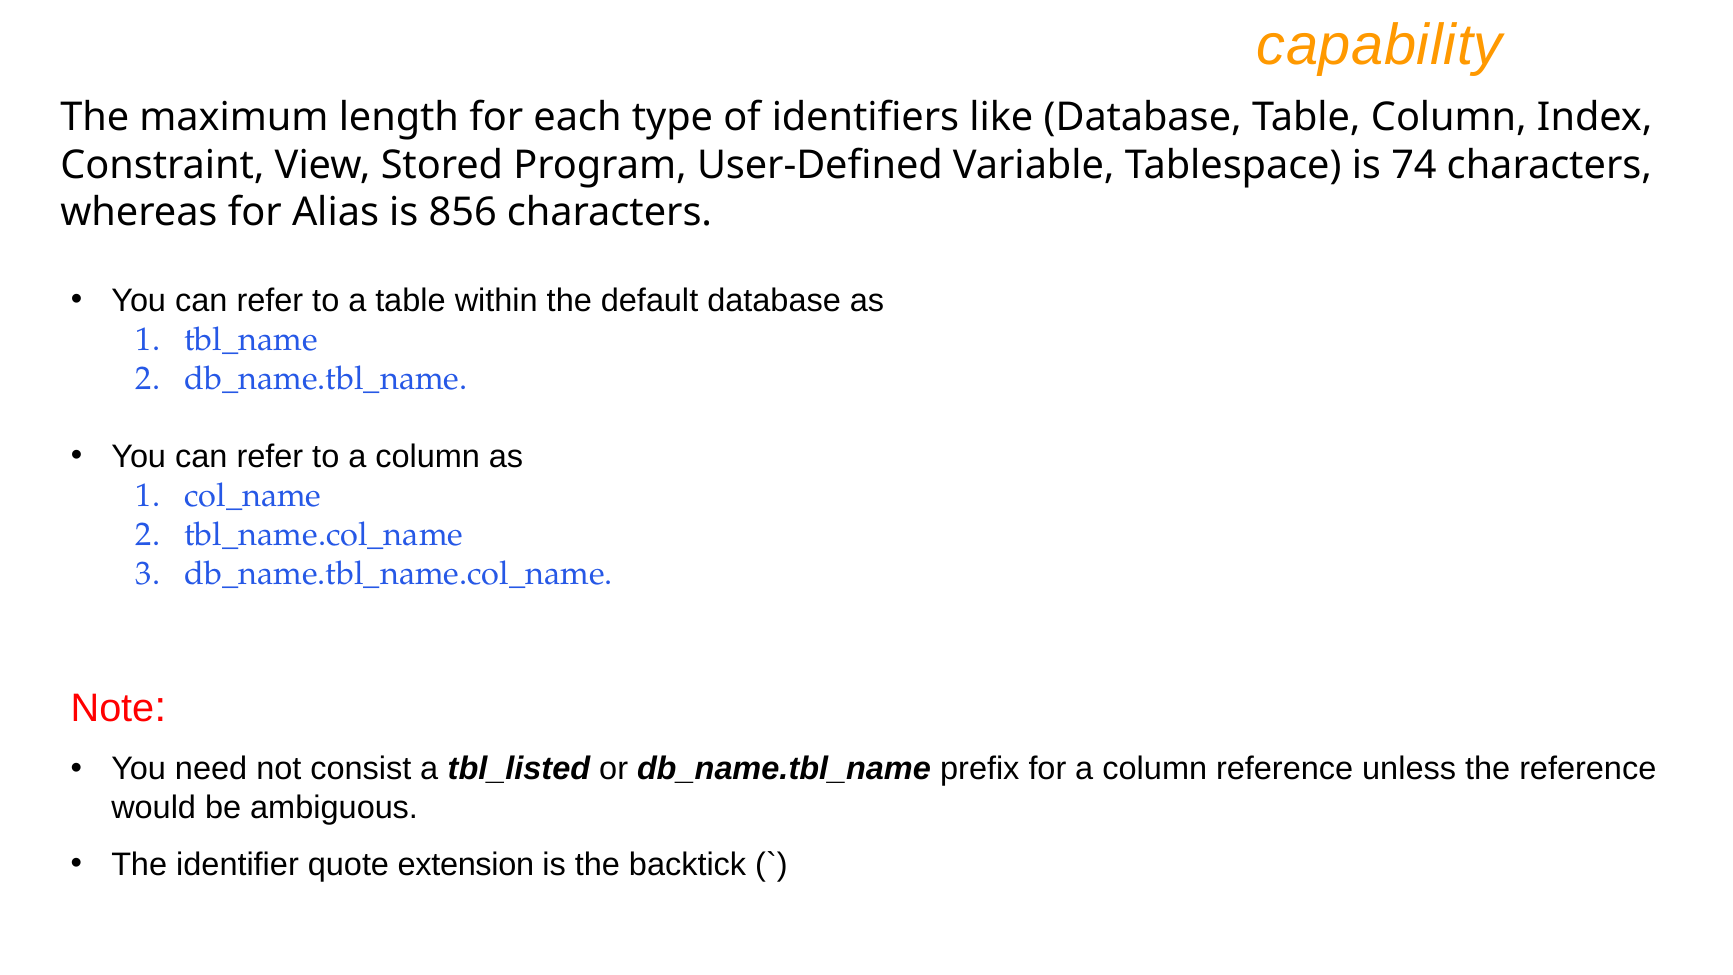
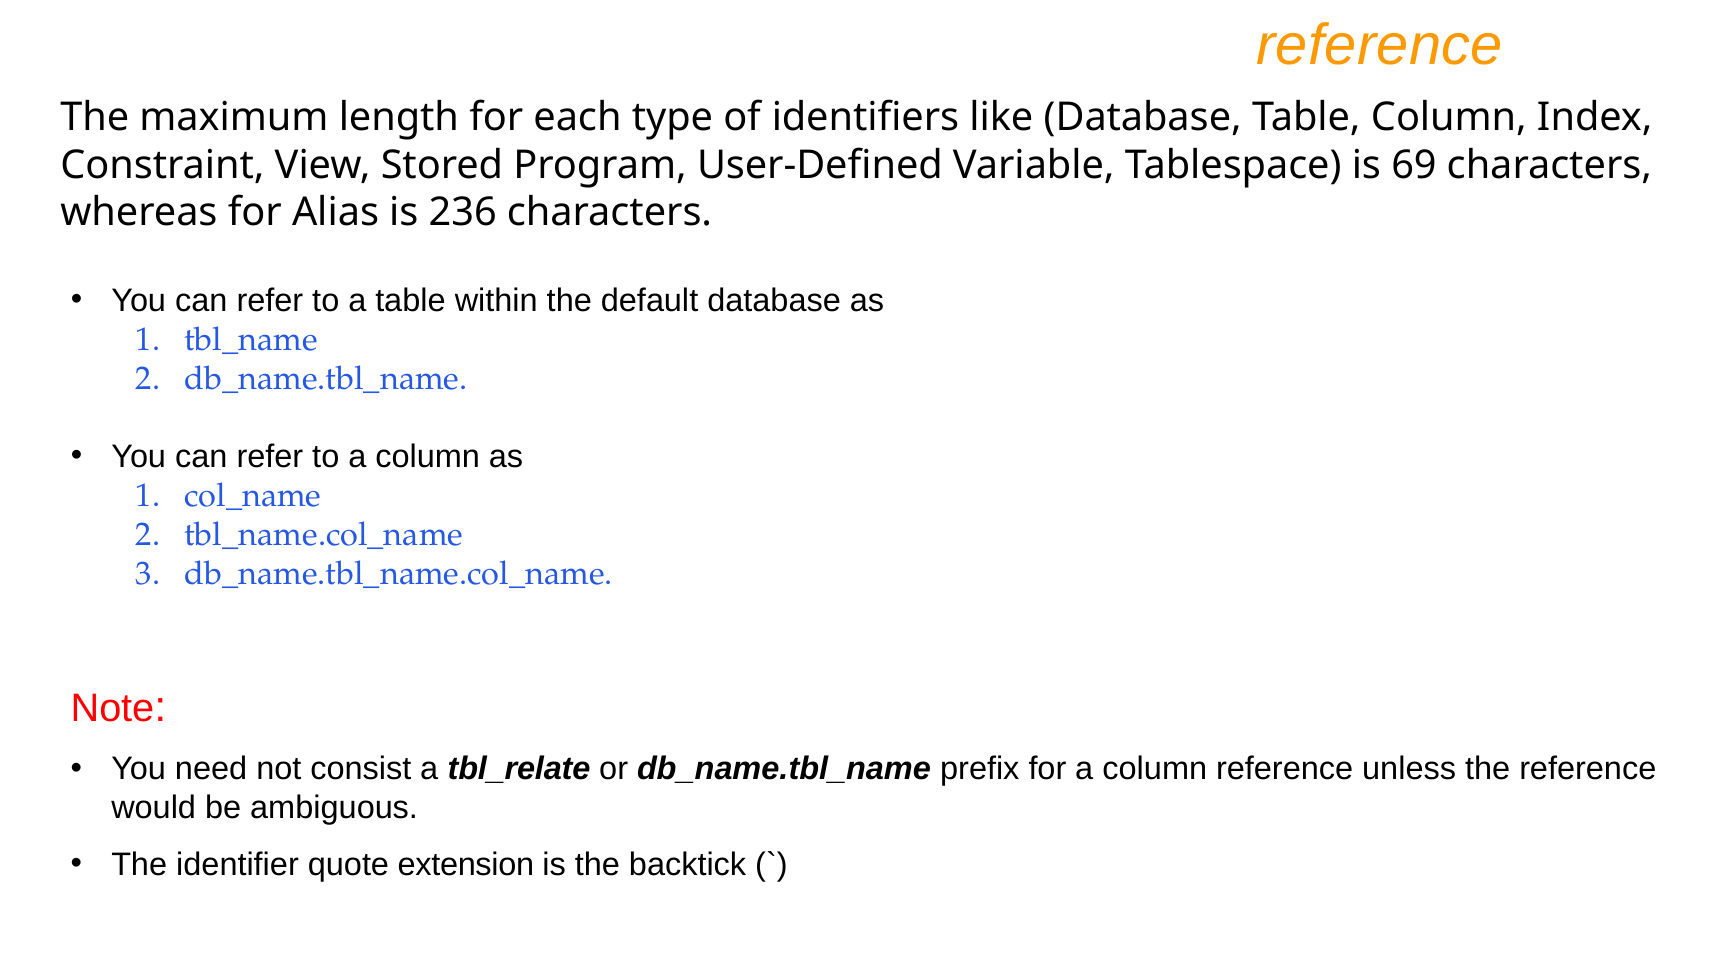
capability: capability -> reference (1380, 45)
74: 74 -> 69 (1414, 165)
856: 856 -> 236 (463, 213)
tbl_listed: tbl_listed -> tbl_relate (519, 769)
